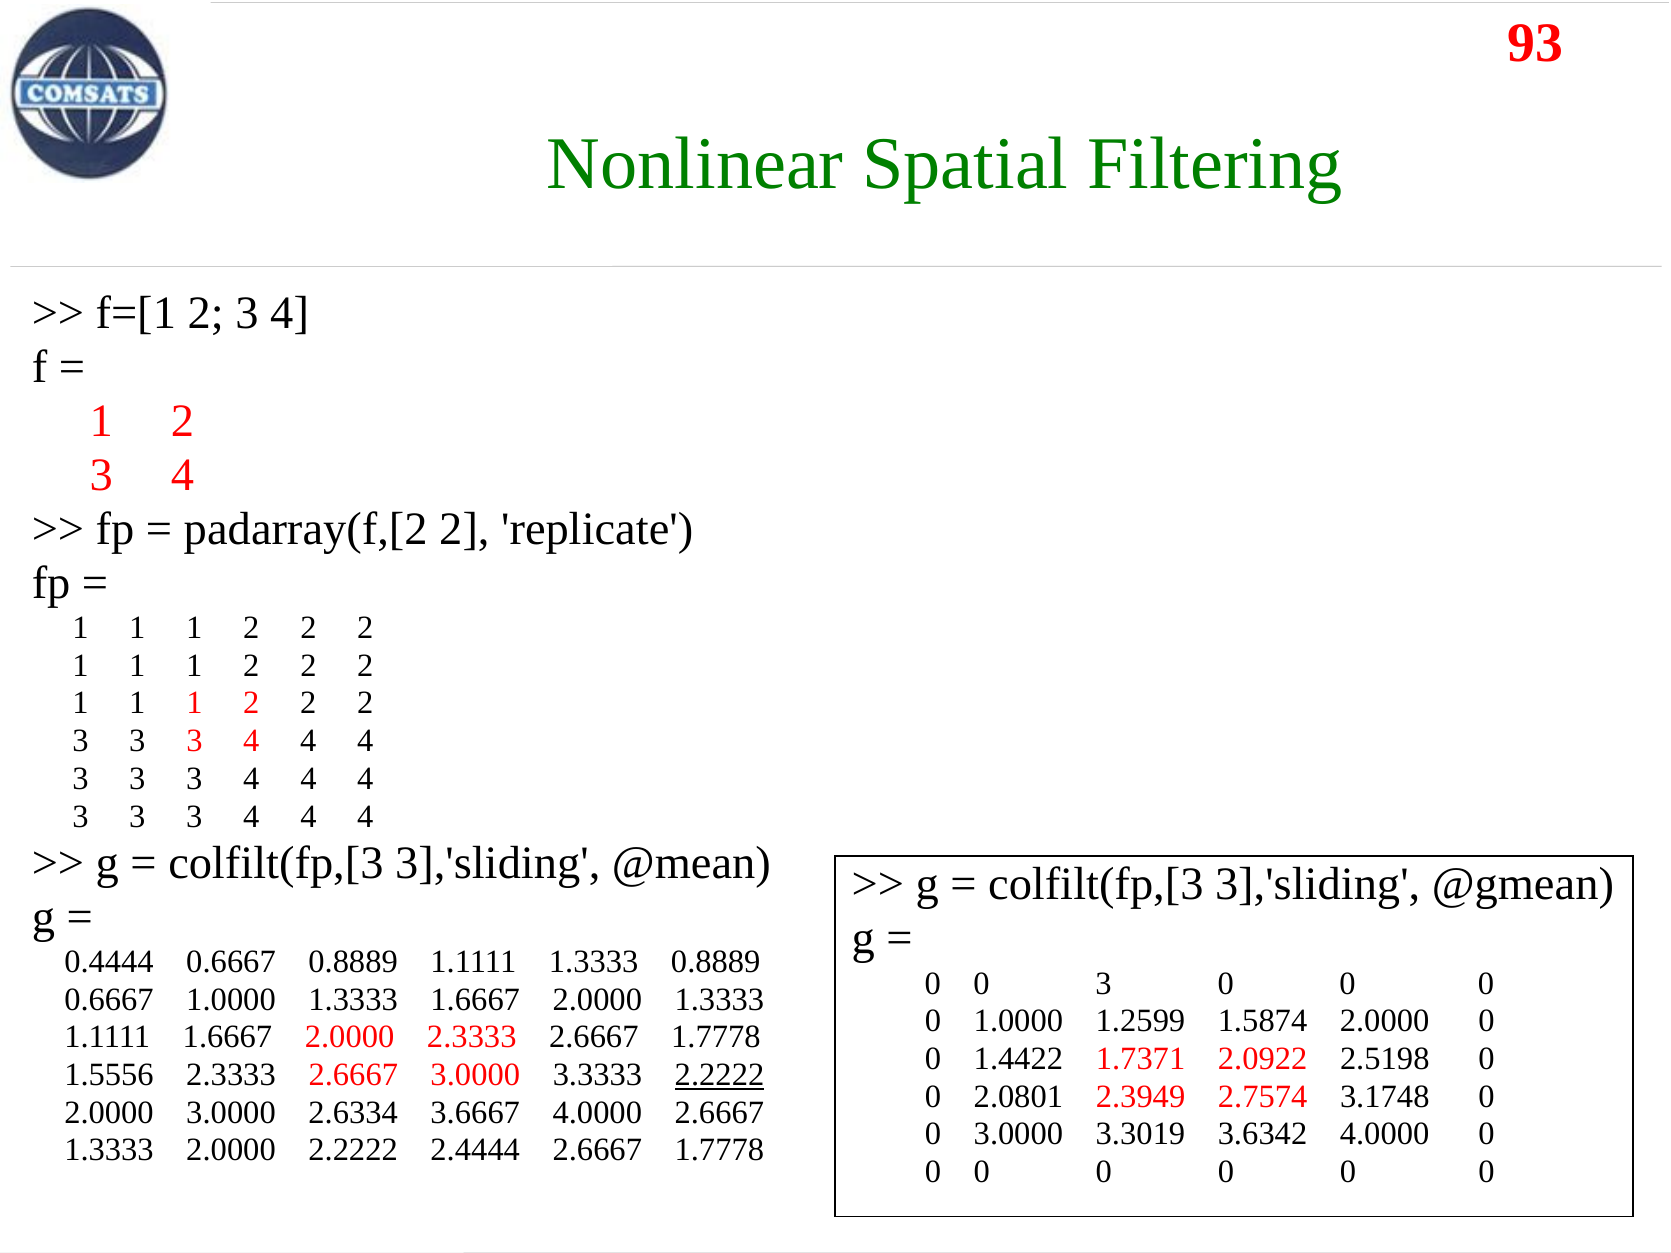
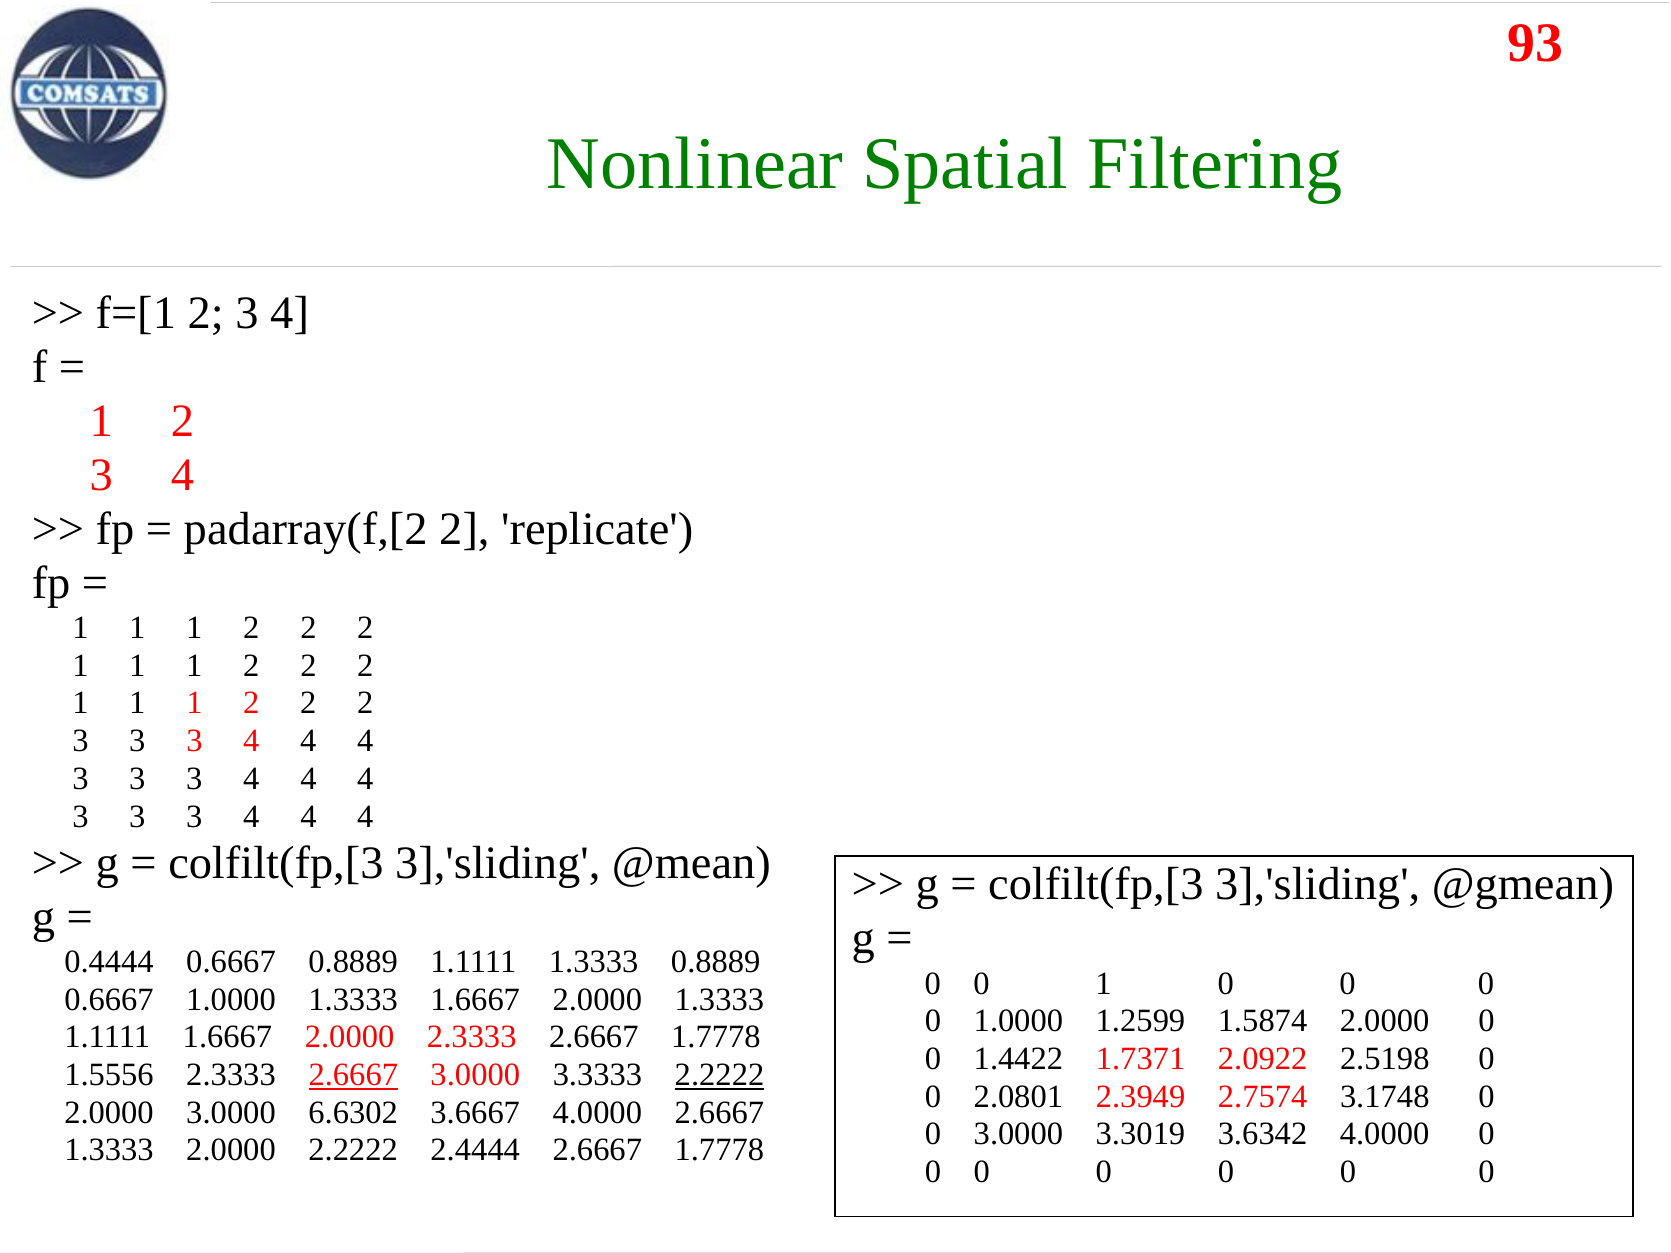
0 3: 3 -> 1 (1104, 984)
2.6667 underline: none -> present (353, 1075)
2.6334: 2.6334 -> 6.6302 (353, 1113)
